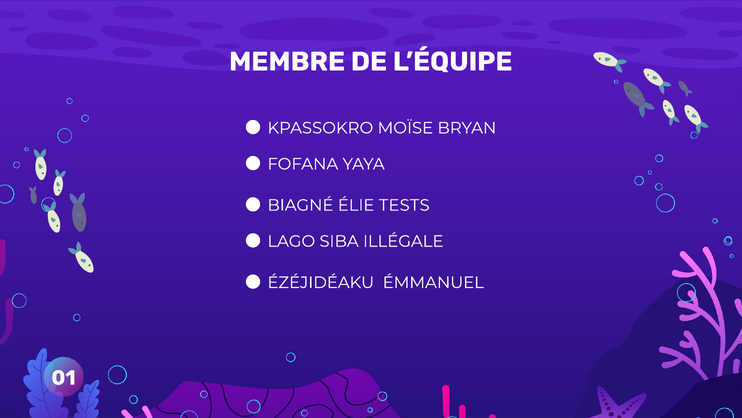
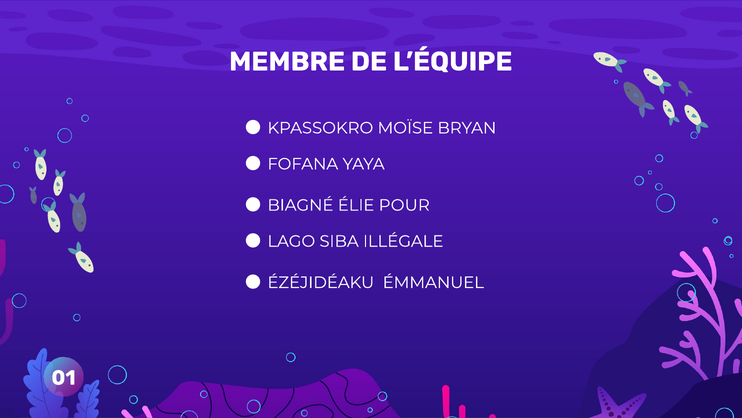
TESTS: TESTS -> POUR (404, 205)
